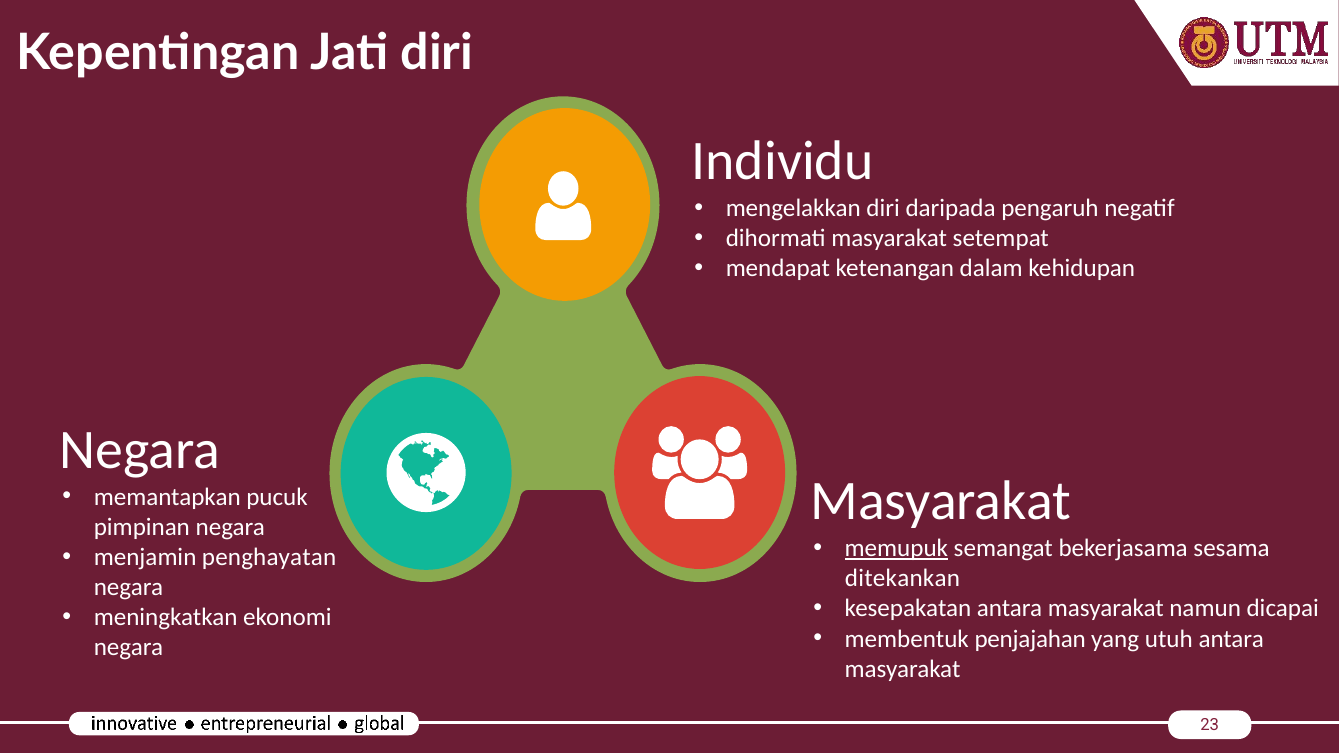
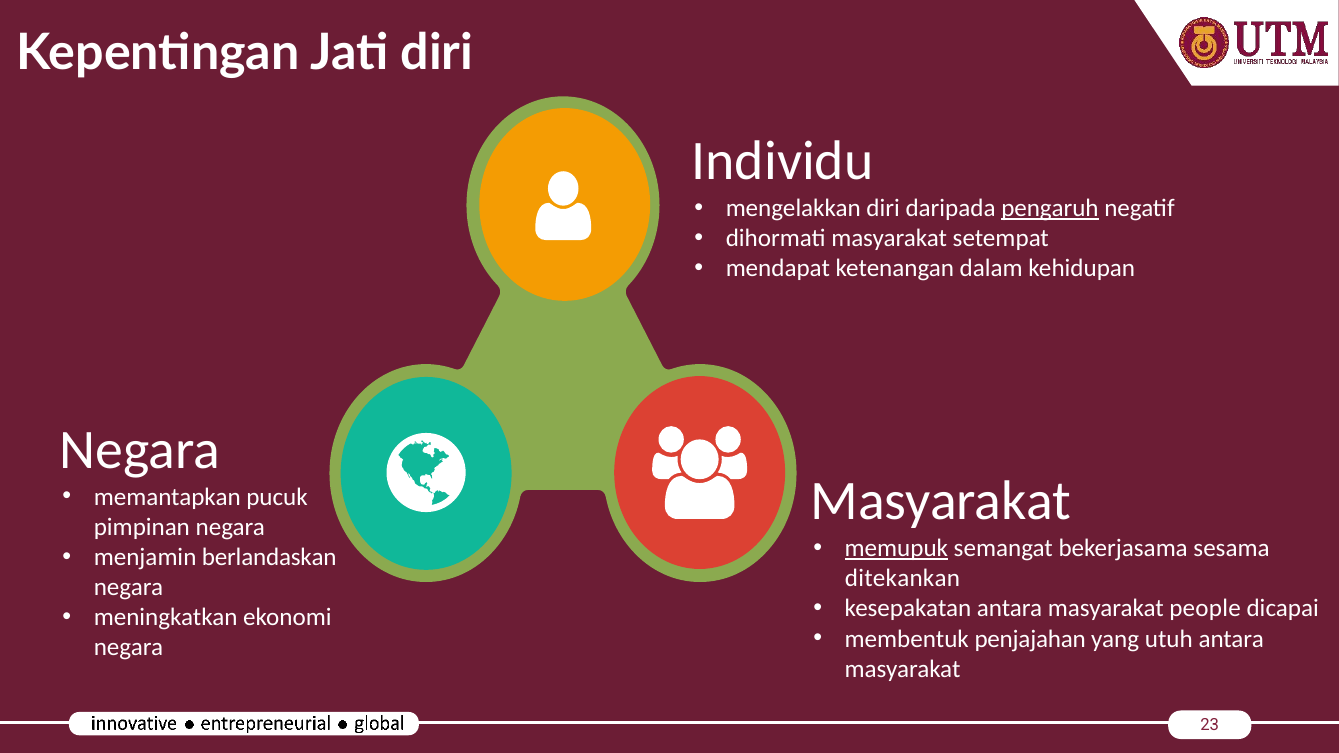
pengaruh underline: none -> present (1050, 208)
penghayatan: penghayatan -> berlandaskan (269, 557)
namun: namun -> people (1205, 609)
